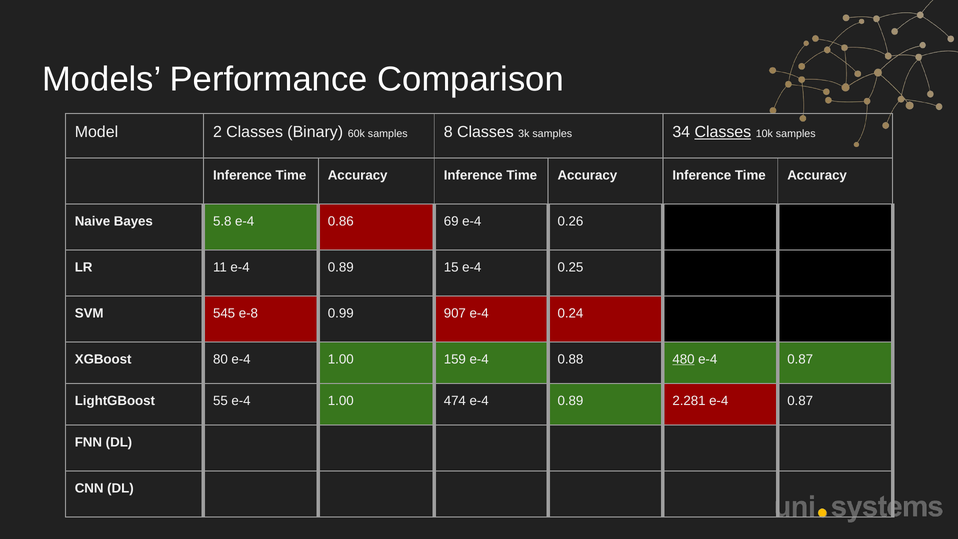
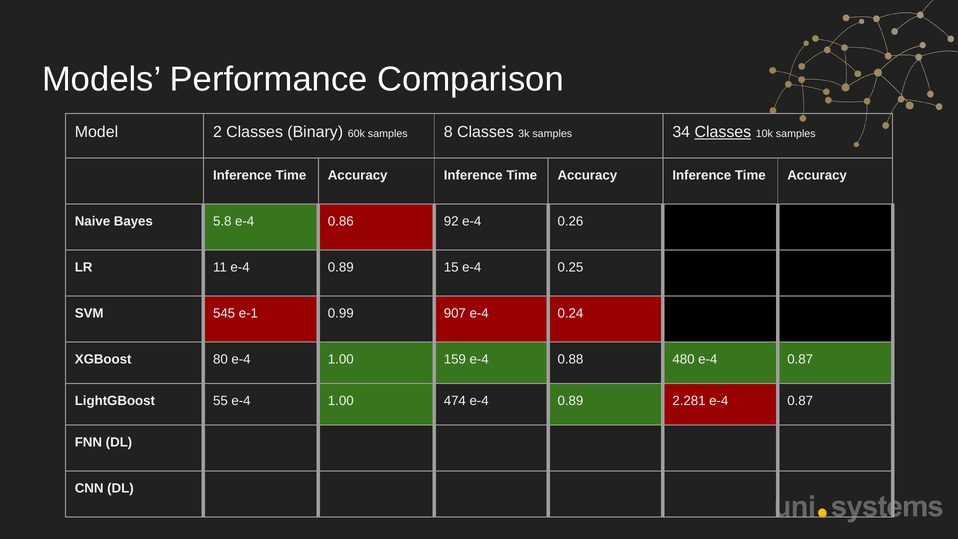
69: 69 -> 92 (451, 221)
e-8: e-8 -> e-1 (248, 313)
480 underline: present -> none (683, 359)
